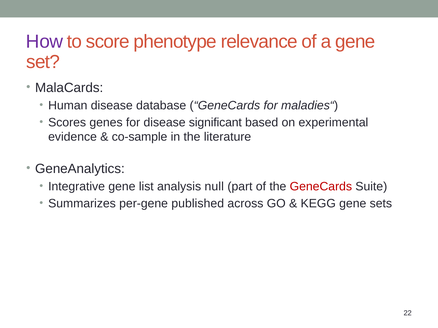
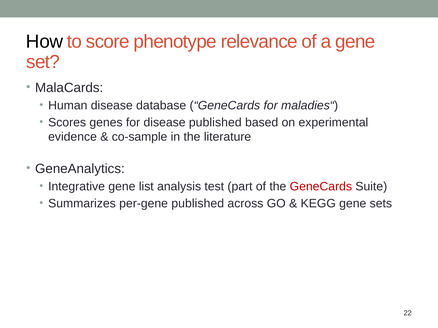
How colour: purple -> black (45, 42)
disease significant: significant -> published (215, 123)
null: null -> test (214, 187)
